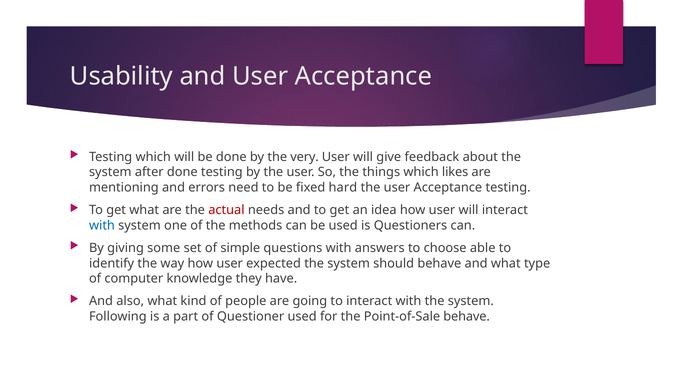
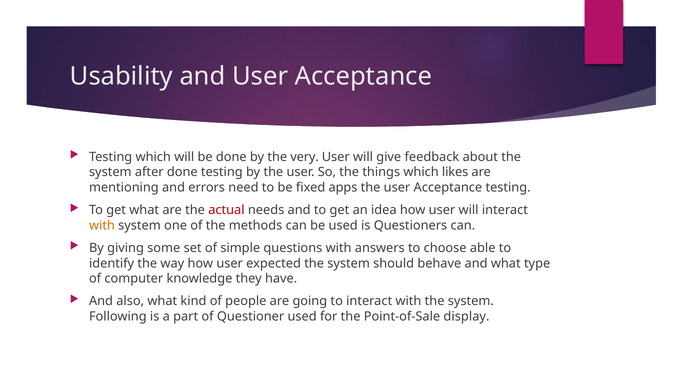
hard: hard -> apps (343, 188)
with colour: blue -> orange (102, 226)
Point-of-Sale behave: behave -> display (466, 317)
